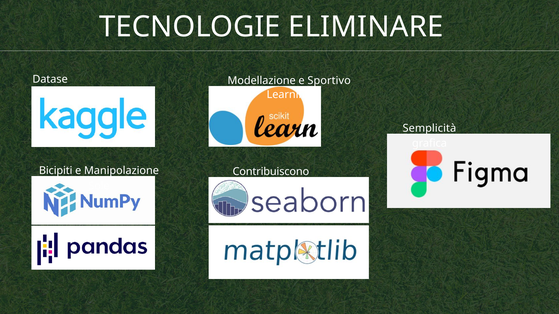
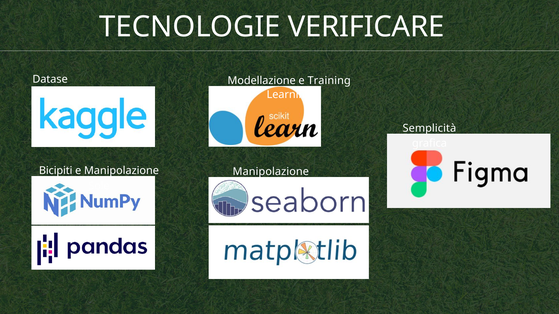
ELIMINARE: ELIMINARE -> VERIFICARE (366, 27)
Sportivo: Sportivo -> Training (329, 81)
Contribuiscono: Contribuiscono -> Manipolazione (271, 172)
